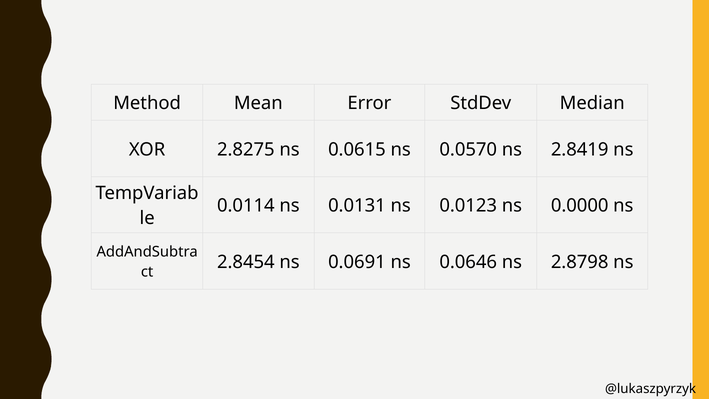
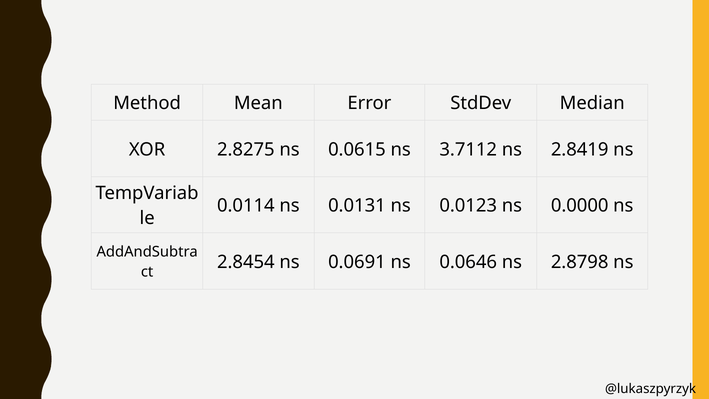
0.0570: 0.0570 -> 3.7112 (468, 149)
